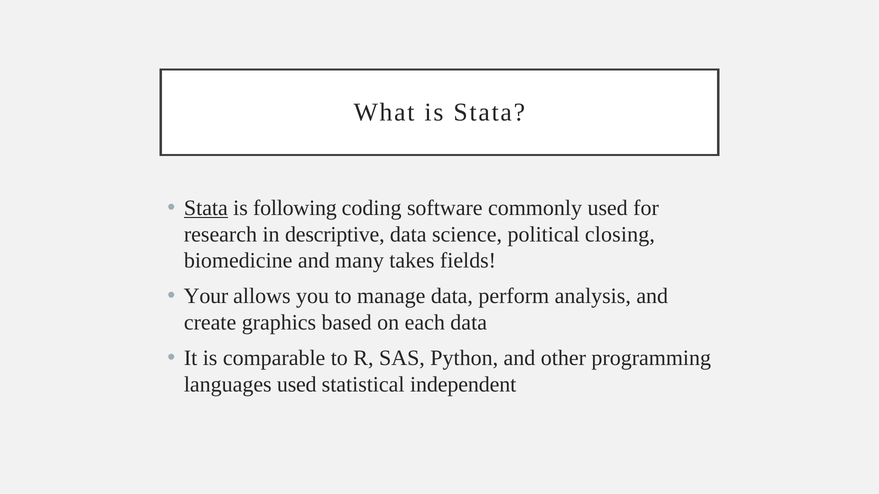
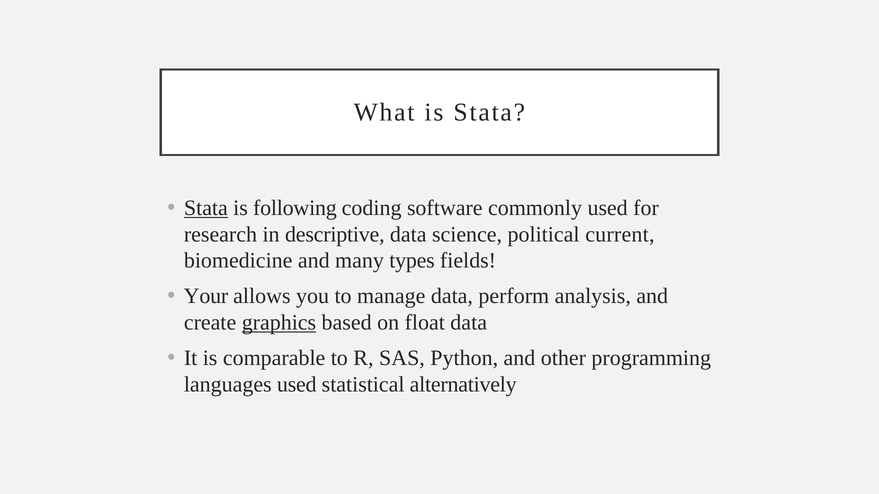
closing: closing -> current (620, 235)
takes: takes -> types (412, 261)
graphics underline: none -> present (279, 323)
each: each -> float (425, 323)
independent: independent -> alternatively (463, 385)
